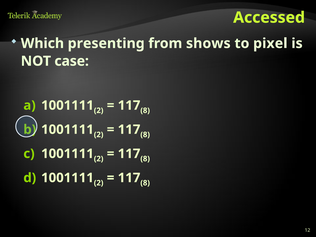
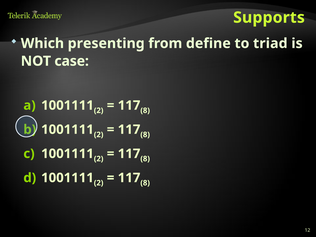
Accessed: Accessed -> Supports (269, 18)
shows: shows -> define (208, 43)
pixel: pixel -> triad (270, 43)
